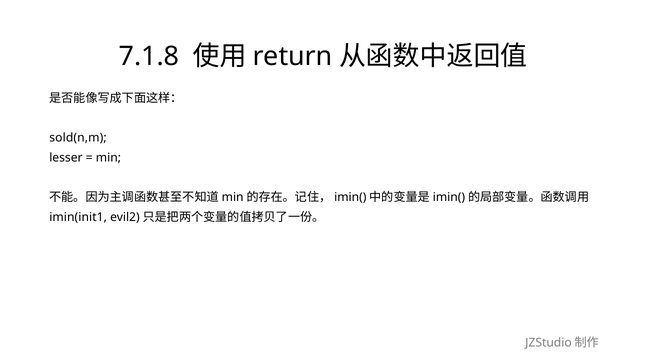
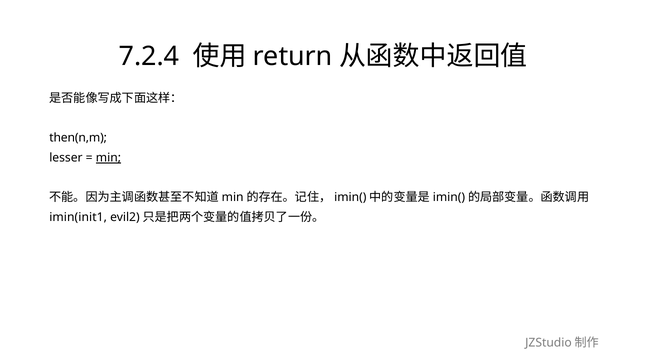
7.1.8: 7.1.8 -> 7.2.4 (149, 57)
sold(n,m: sold(n,m -> then(n,m (78, 138)
min underline: none -> present (108, 158)
